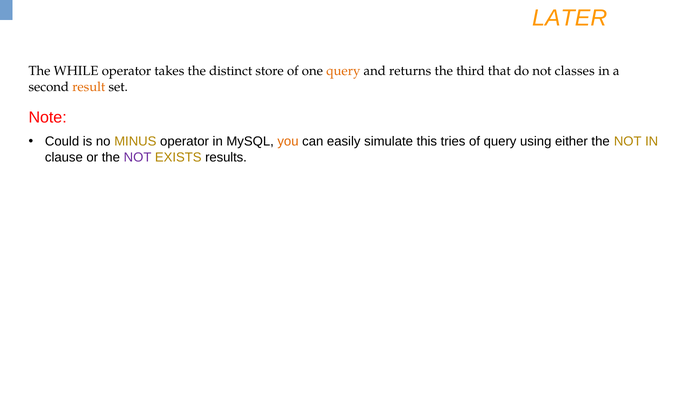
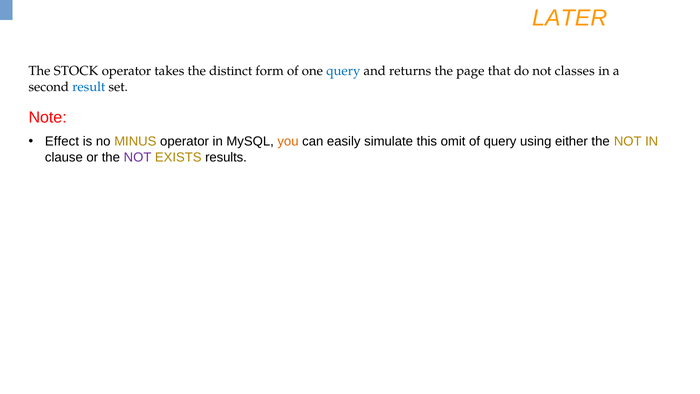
WHILE: WHILE -> STOCK (76, 71)
store: store -> form (270, 71)
query colour: orange -> blue (343, 71)
third: third -> page (470, 71)
result colour: orange -> blue (89, 87)
Could: Could -> Effect (62, 141)
tries: tries -> omit (453, 141)
